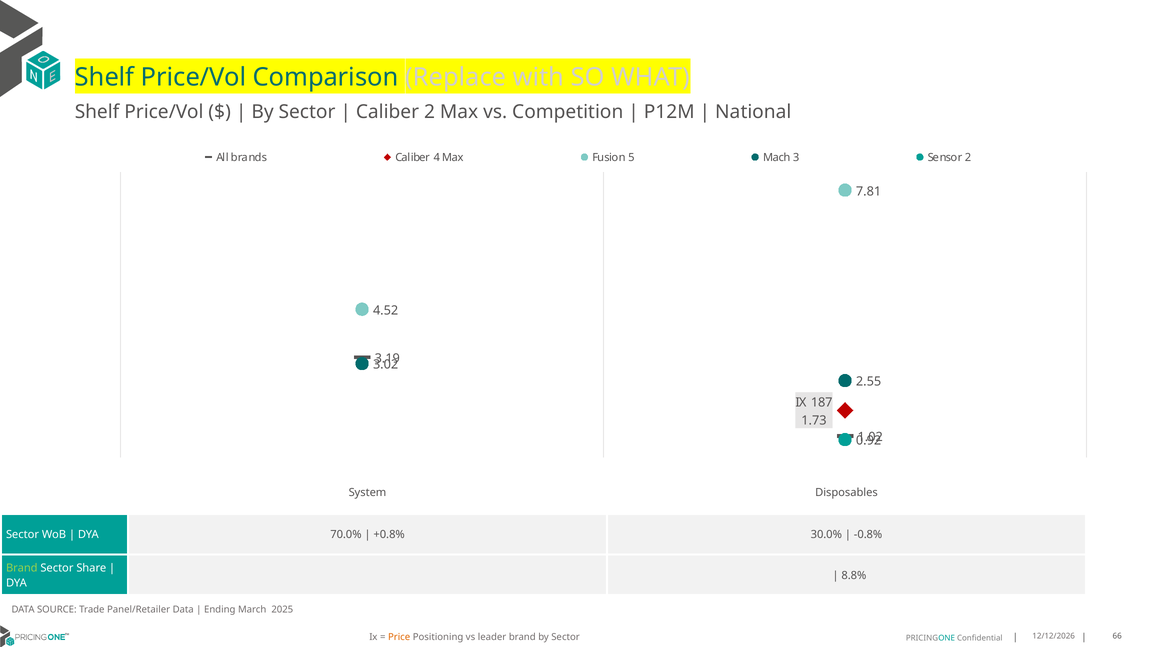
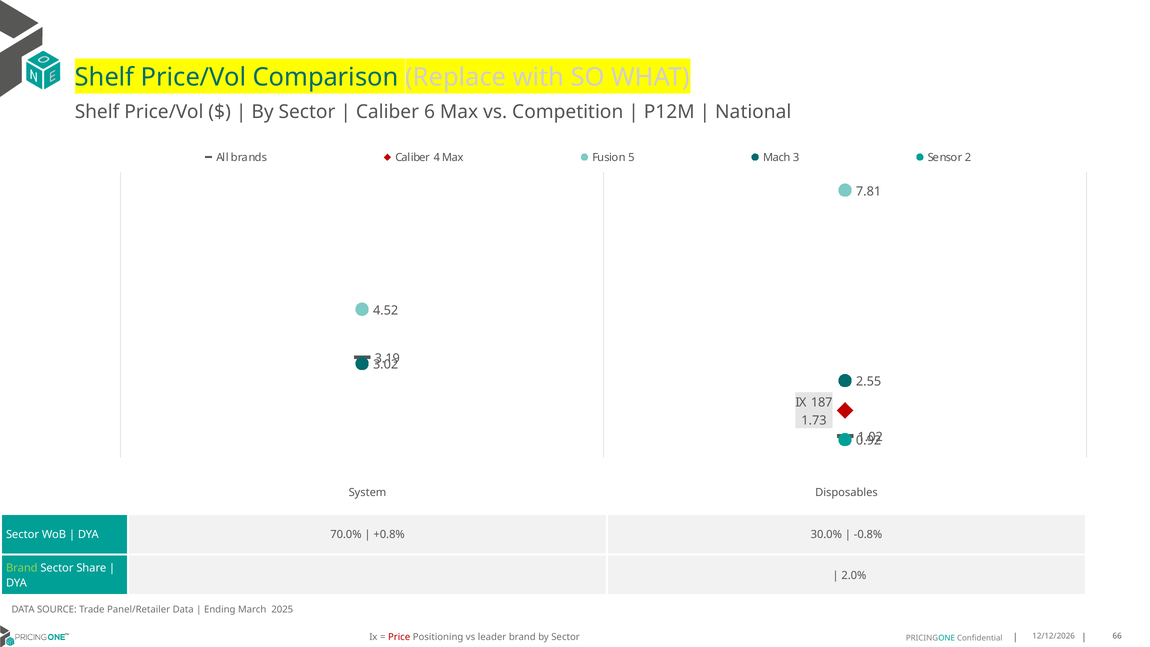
Caliber 2: 2 -> 6 (429, 112)
8.8%: 8.8% -> 2.0% (854, 575)
Price colour: orange -> red (399, 637)
